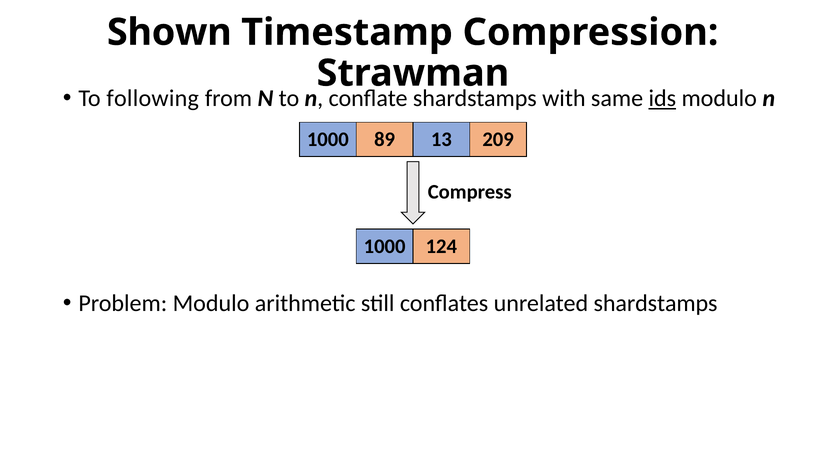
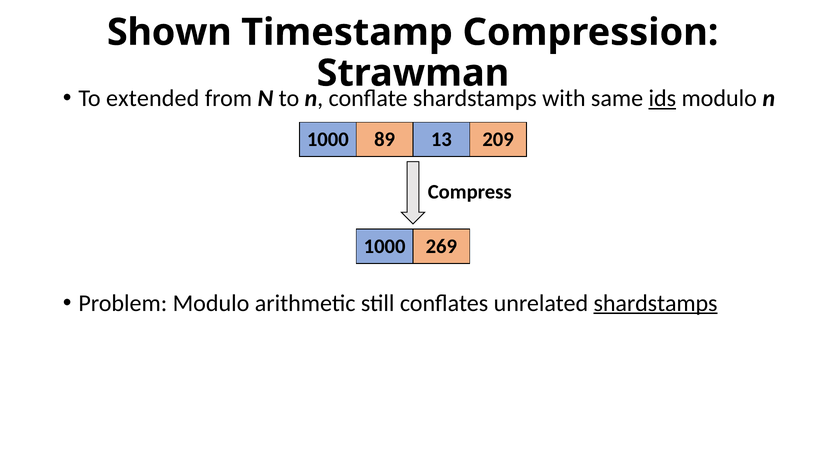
following: following -> extended (153, 99)
124: 124 -> 269 (441, 247)
shardstamps underline: none -> present (656, 304)
